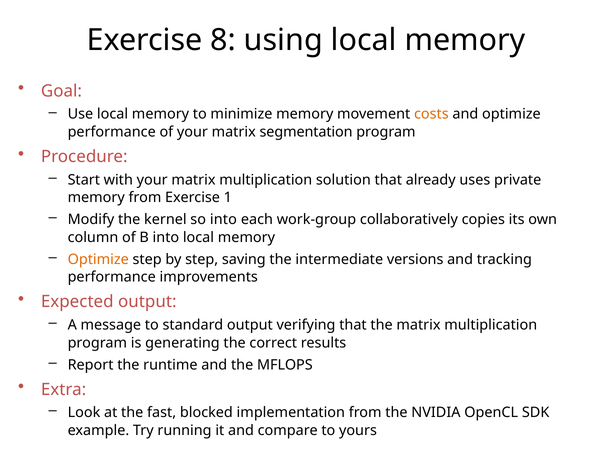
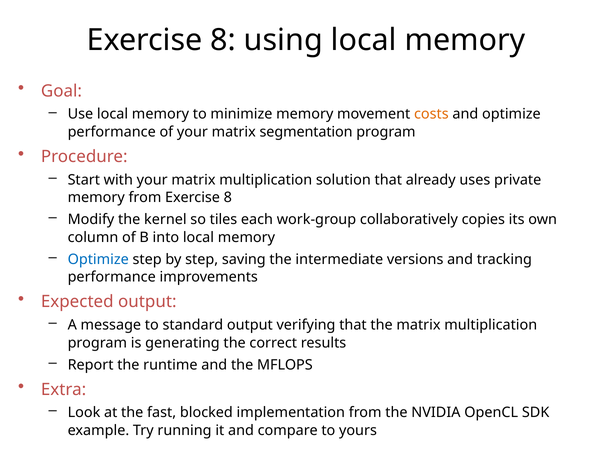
from Exercise 1: 1 -> 8 (228, 197)
so into: into -> tiles (223, 219)
Optimize colour: orange -> blue (98, 259)
